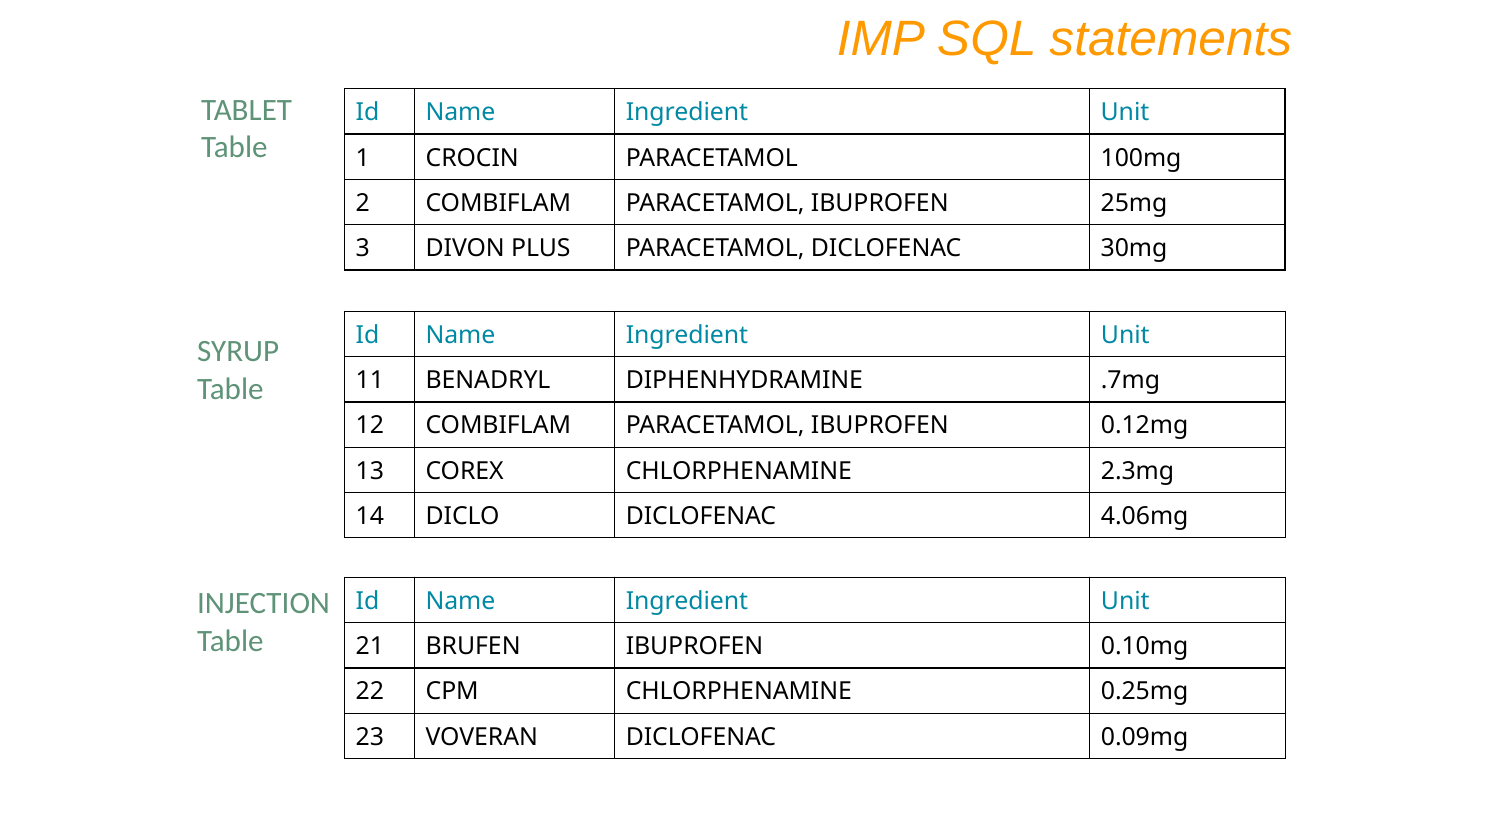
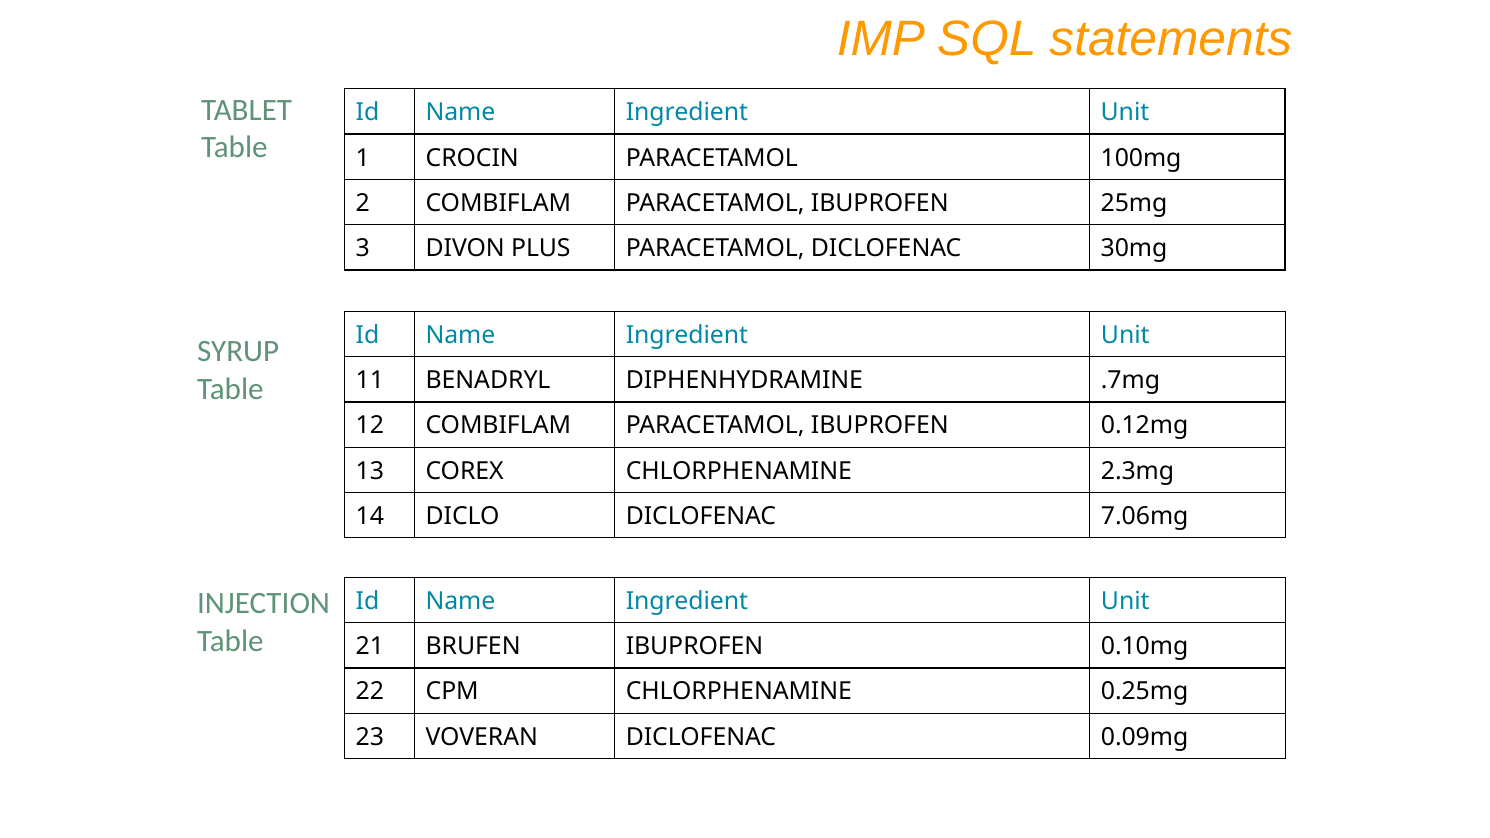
4.06mg: 4.06mg -> 7.06mg (1145, 516)
